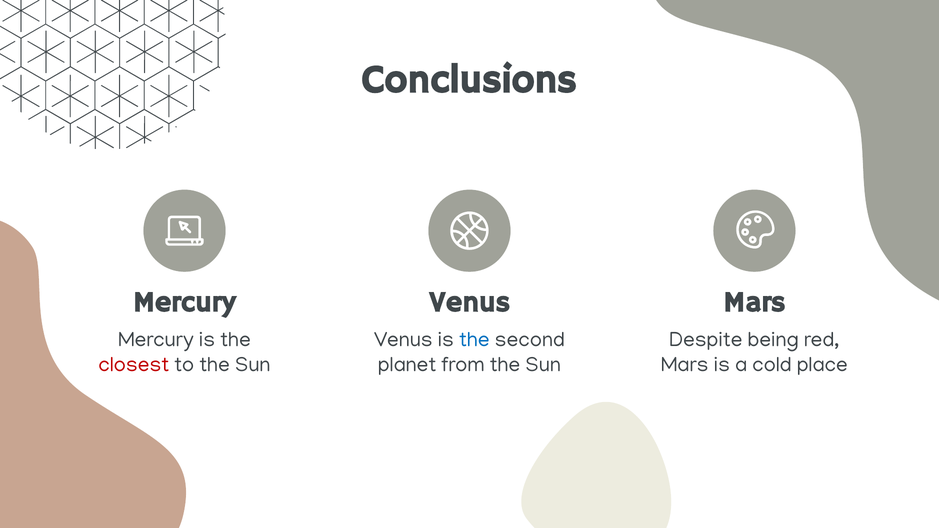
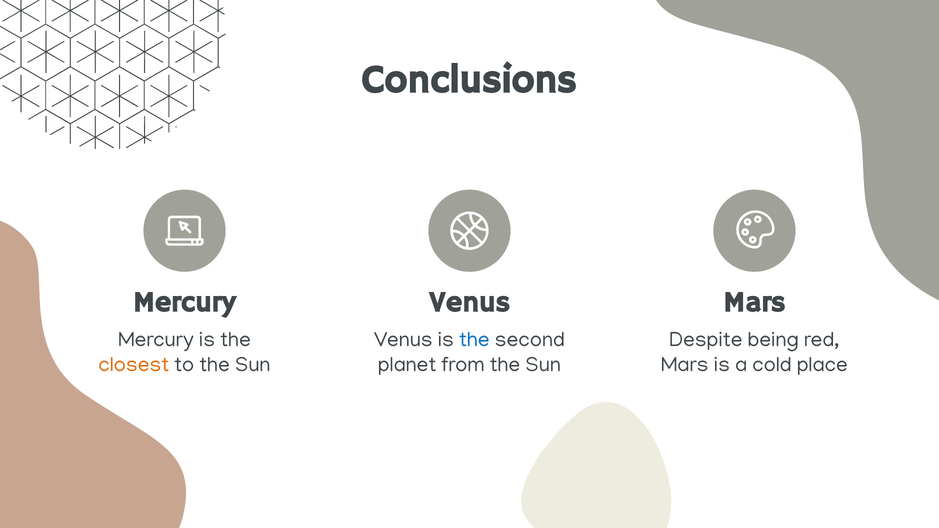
closest colour: red -> orange (134, 365)
